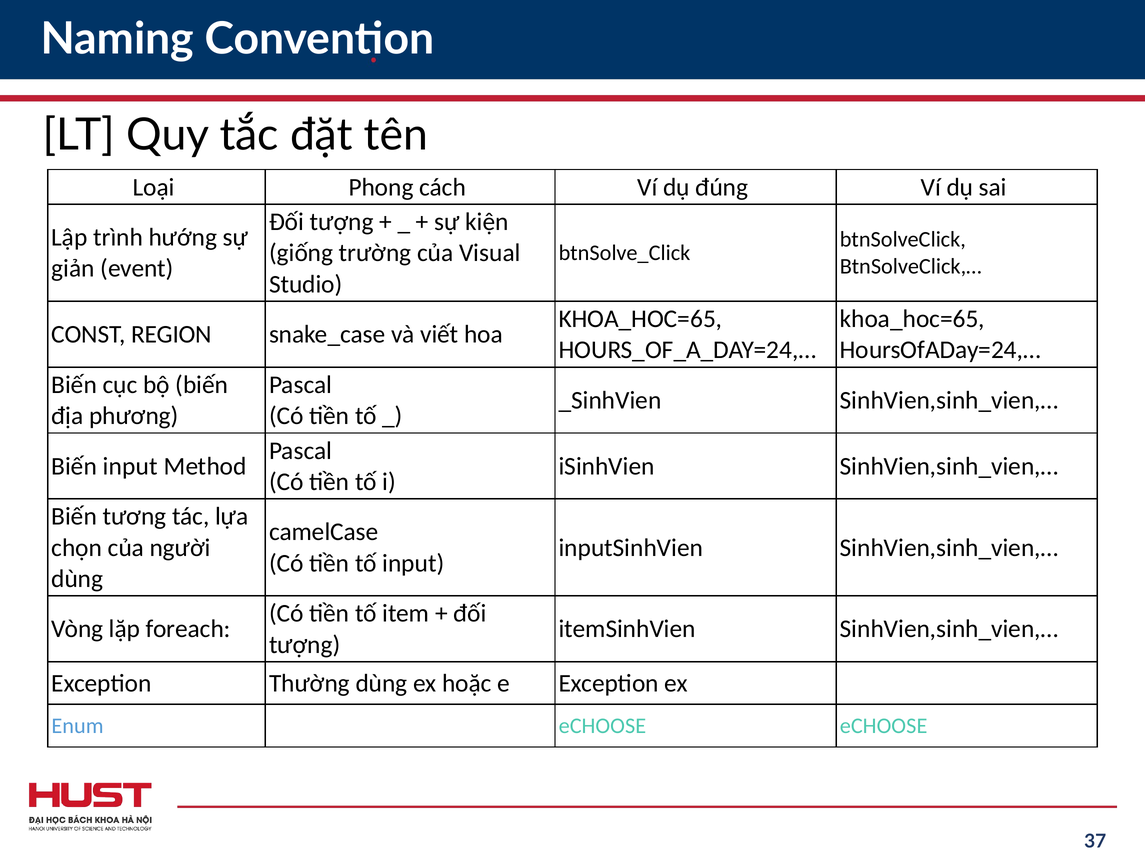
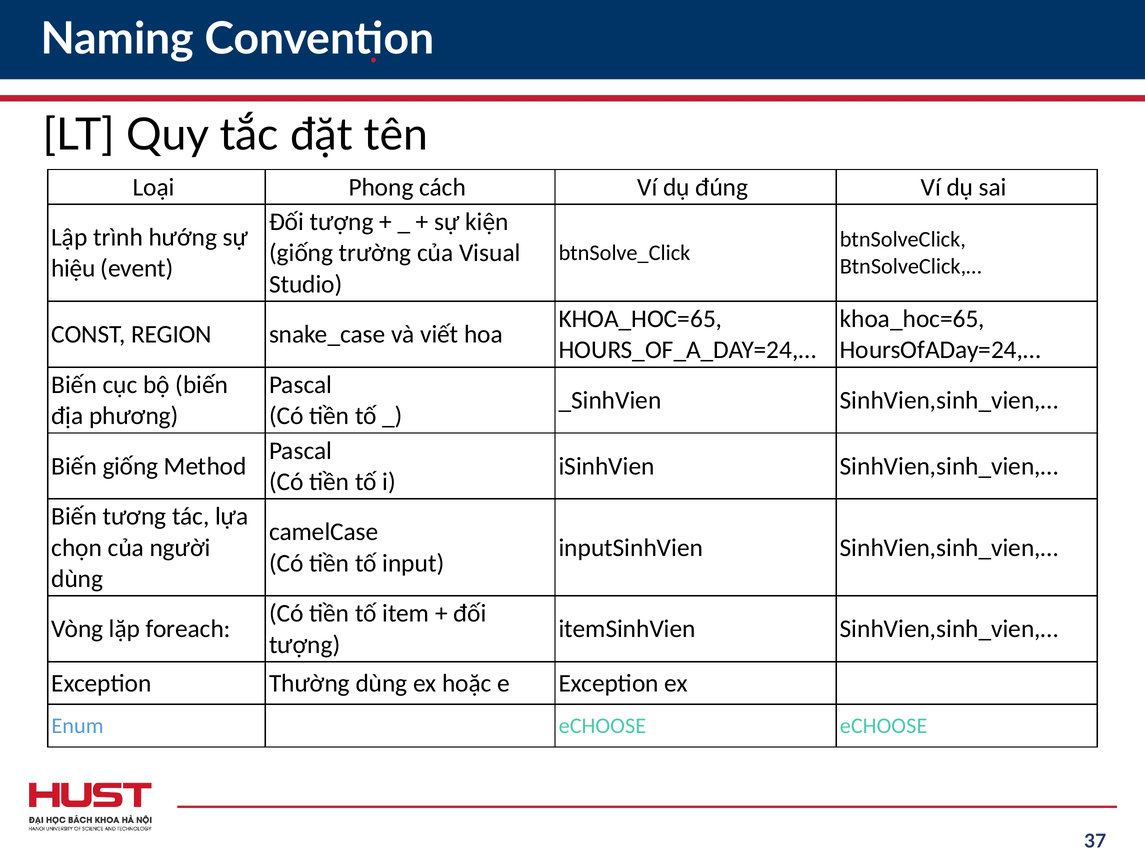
giản: giản -> hiệu (73, 268)
Biến input: input -> giống (130, 466)
